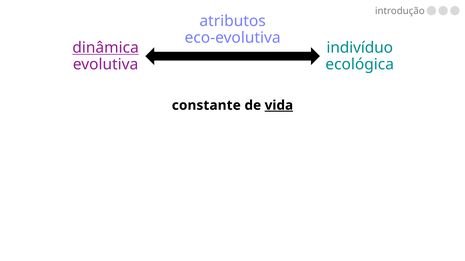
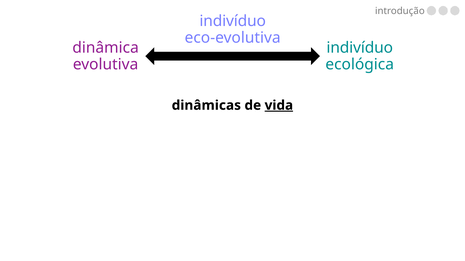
atributos: atributos -> indivíduo (233, 21)
dinâmica underline: present -> none (106, 48)
constante: constante -> dinâmicas (206, 106)
